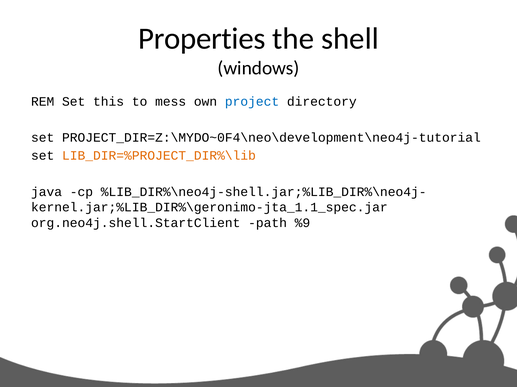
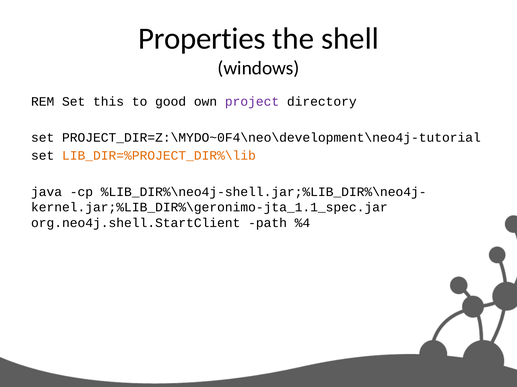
mess: mess -> good (171, 102)
project colour: blue -> purple (252, 102)
%9: %9 -> %4 (302, 223)
